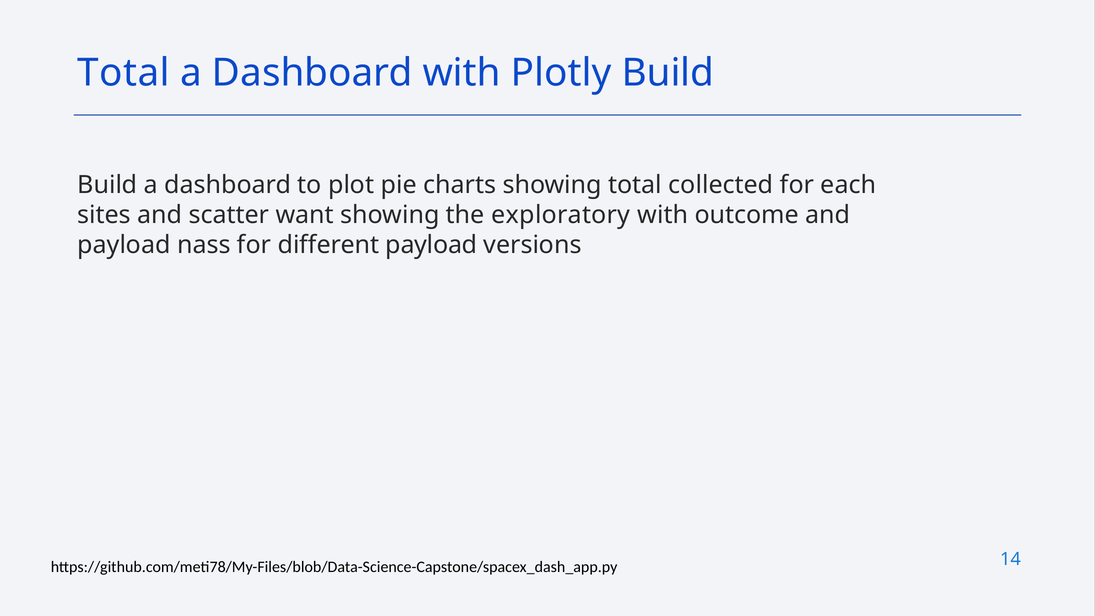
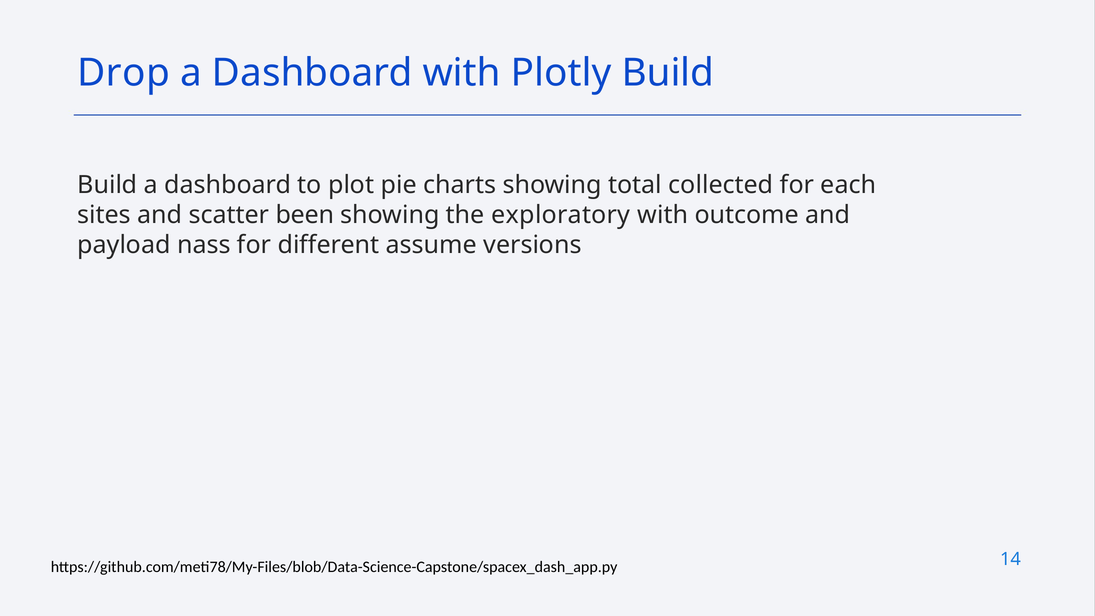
Total: Total -> Drop (124, 73)
want: want -> been (305, 215)
different payload: payload -> assume (431, 245)
